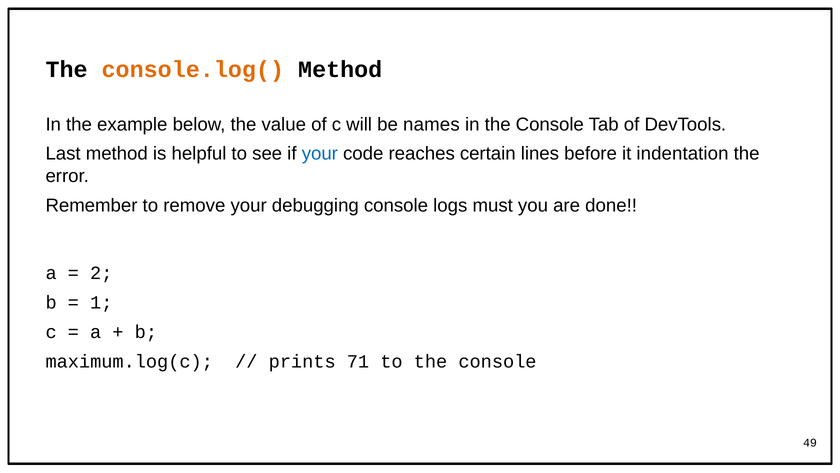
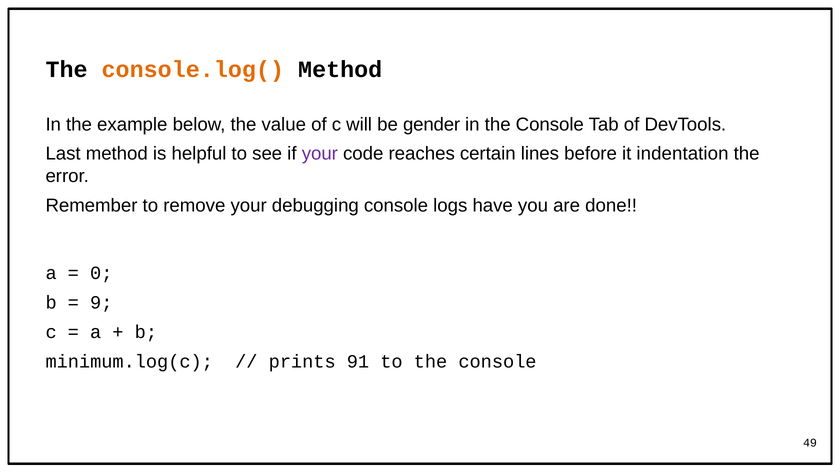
names: names -> gender (432, 124)
your colour: blue -> purple (320, 154)
must: must -> have (493, 205)
2: 2 -> 0 (101, 273)
1: 1 -> 9 (101, 302)
maximum.log(c: maximum.log(c -> minimum.log(c (129, 361)
71: 71 -> 91 (358, 361)
